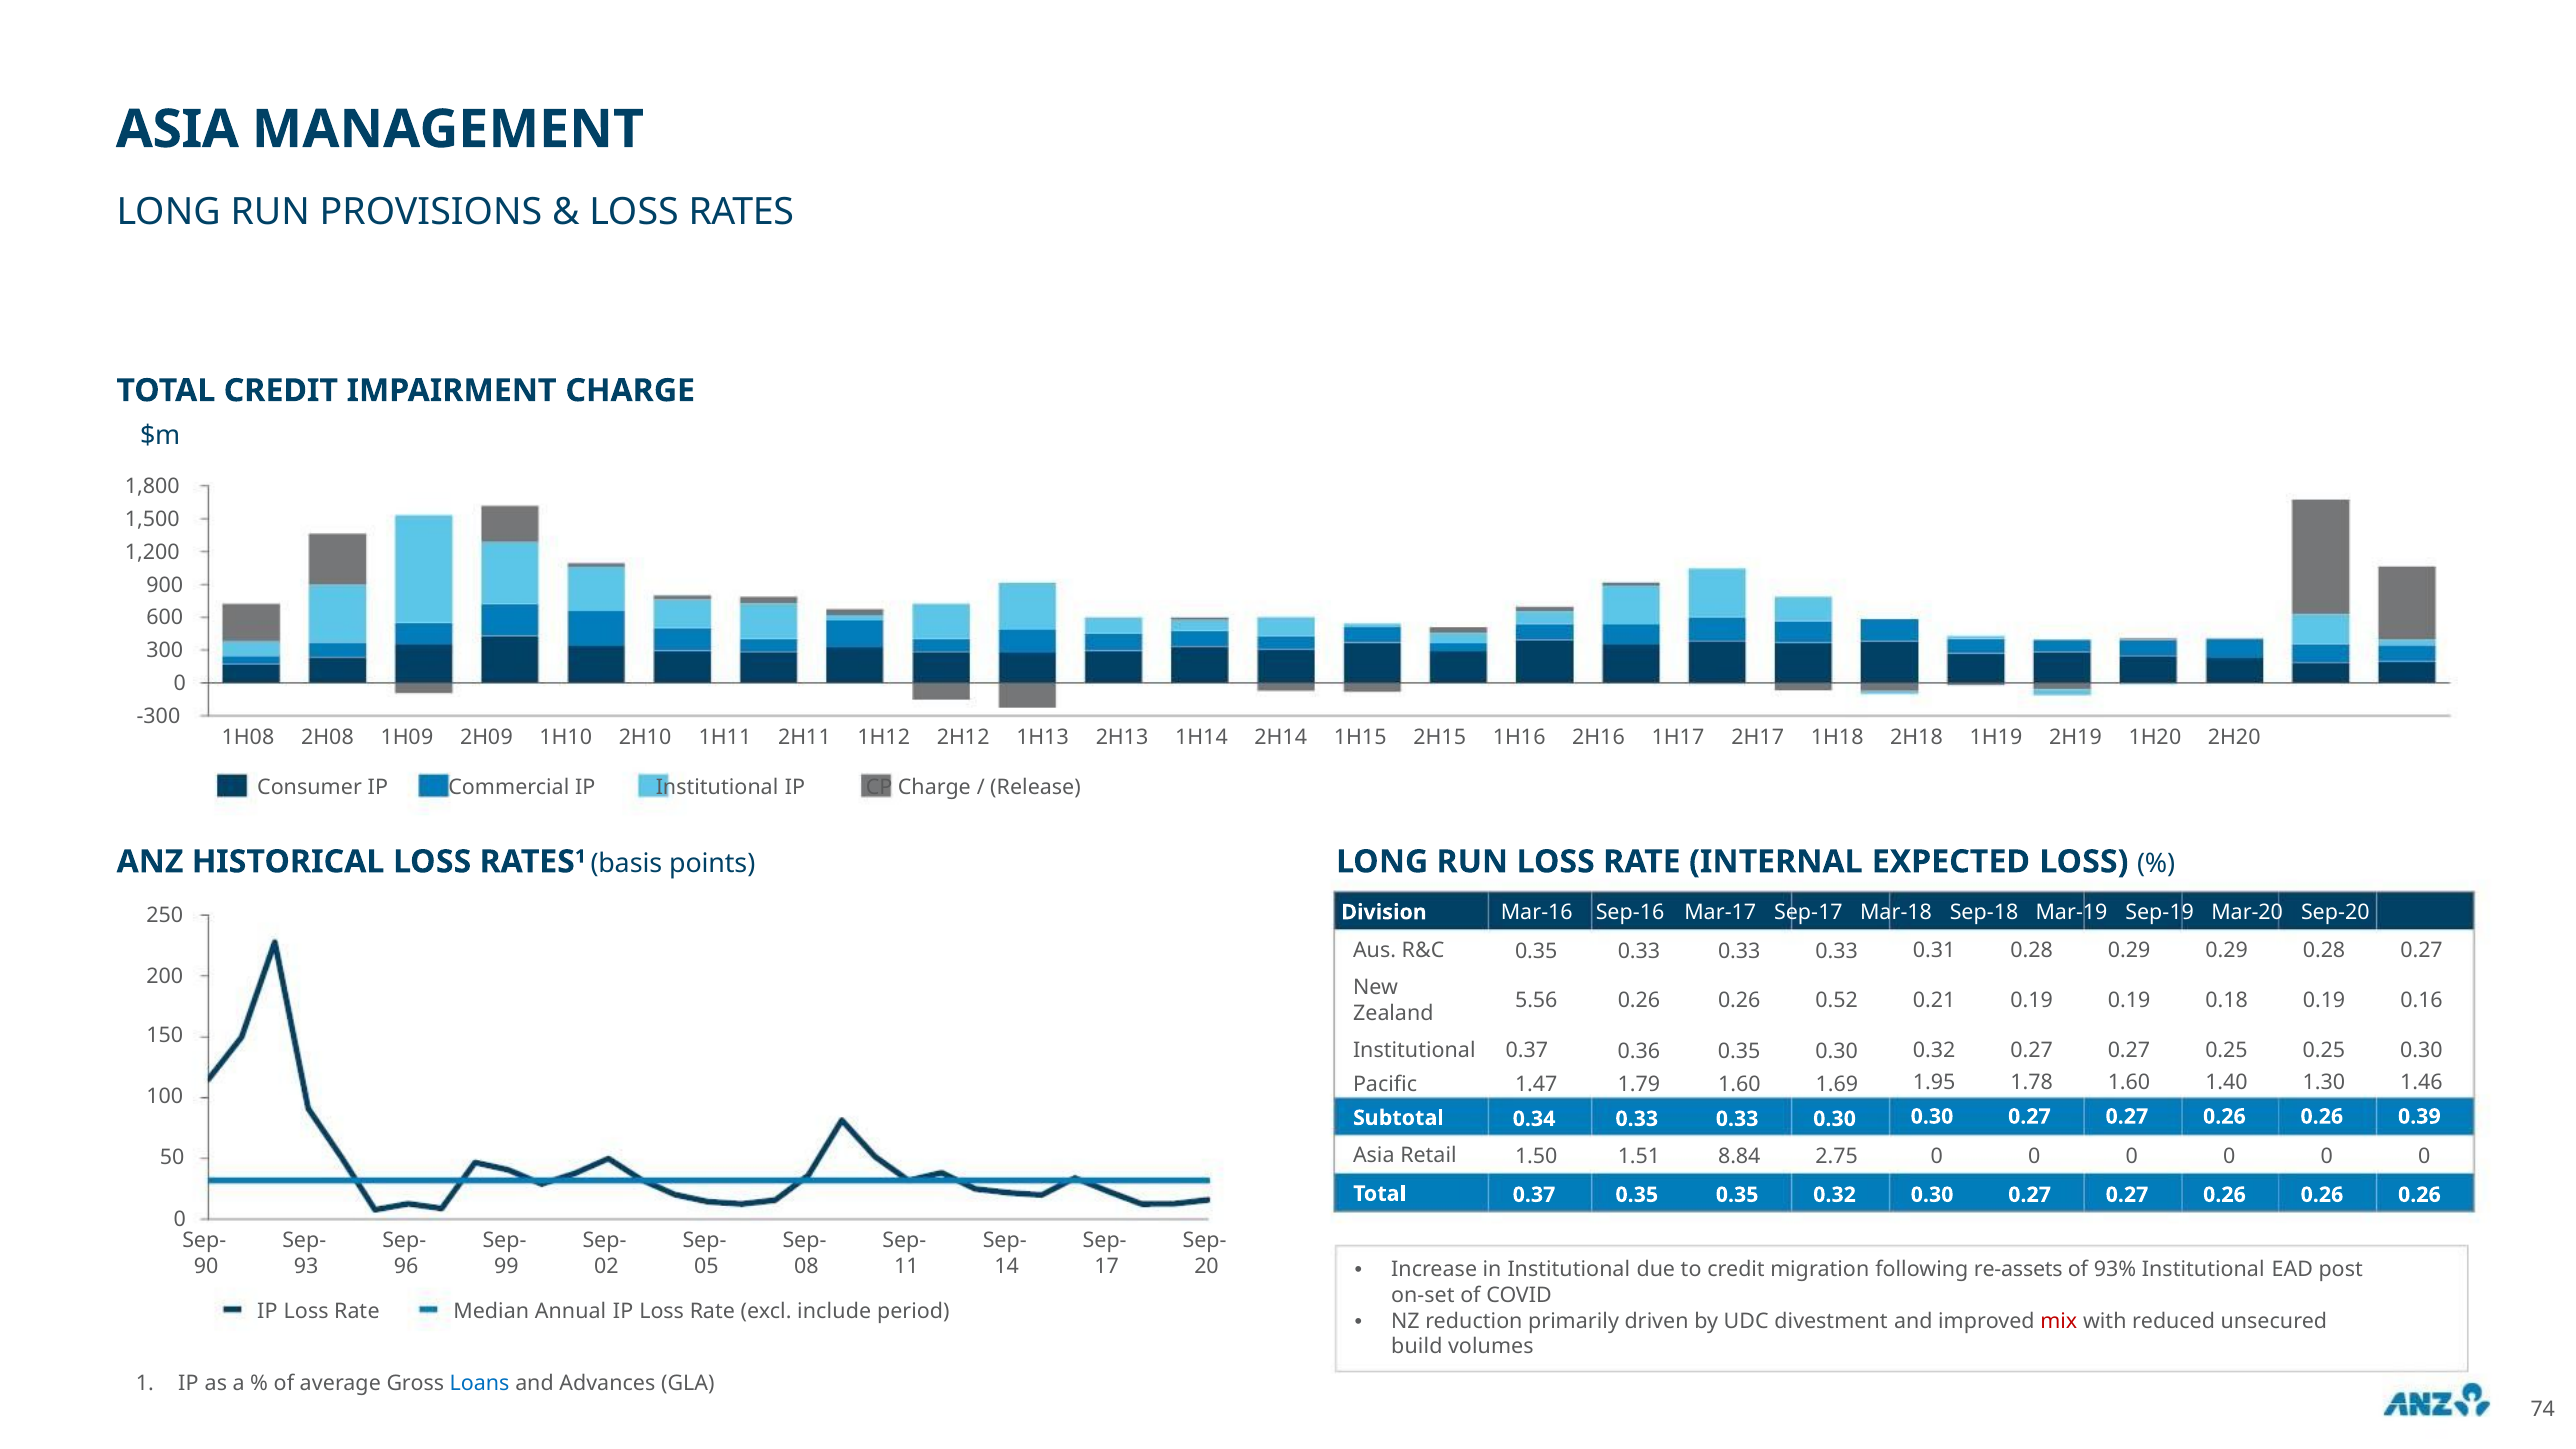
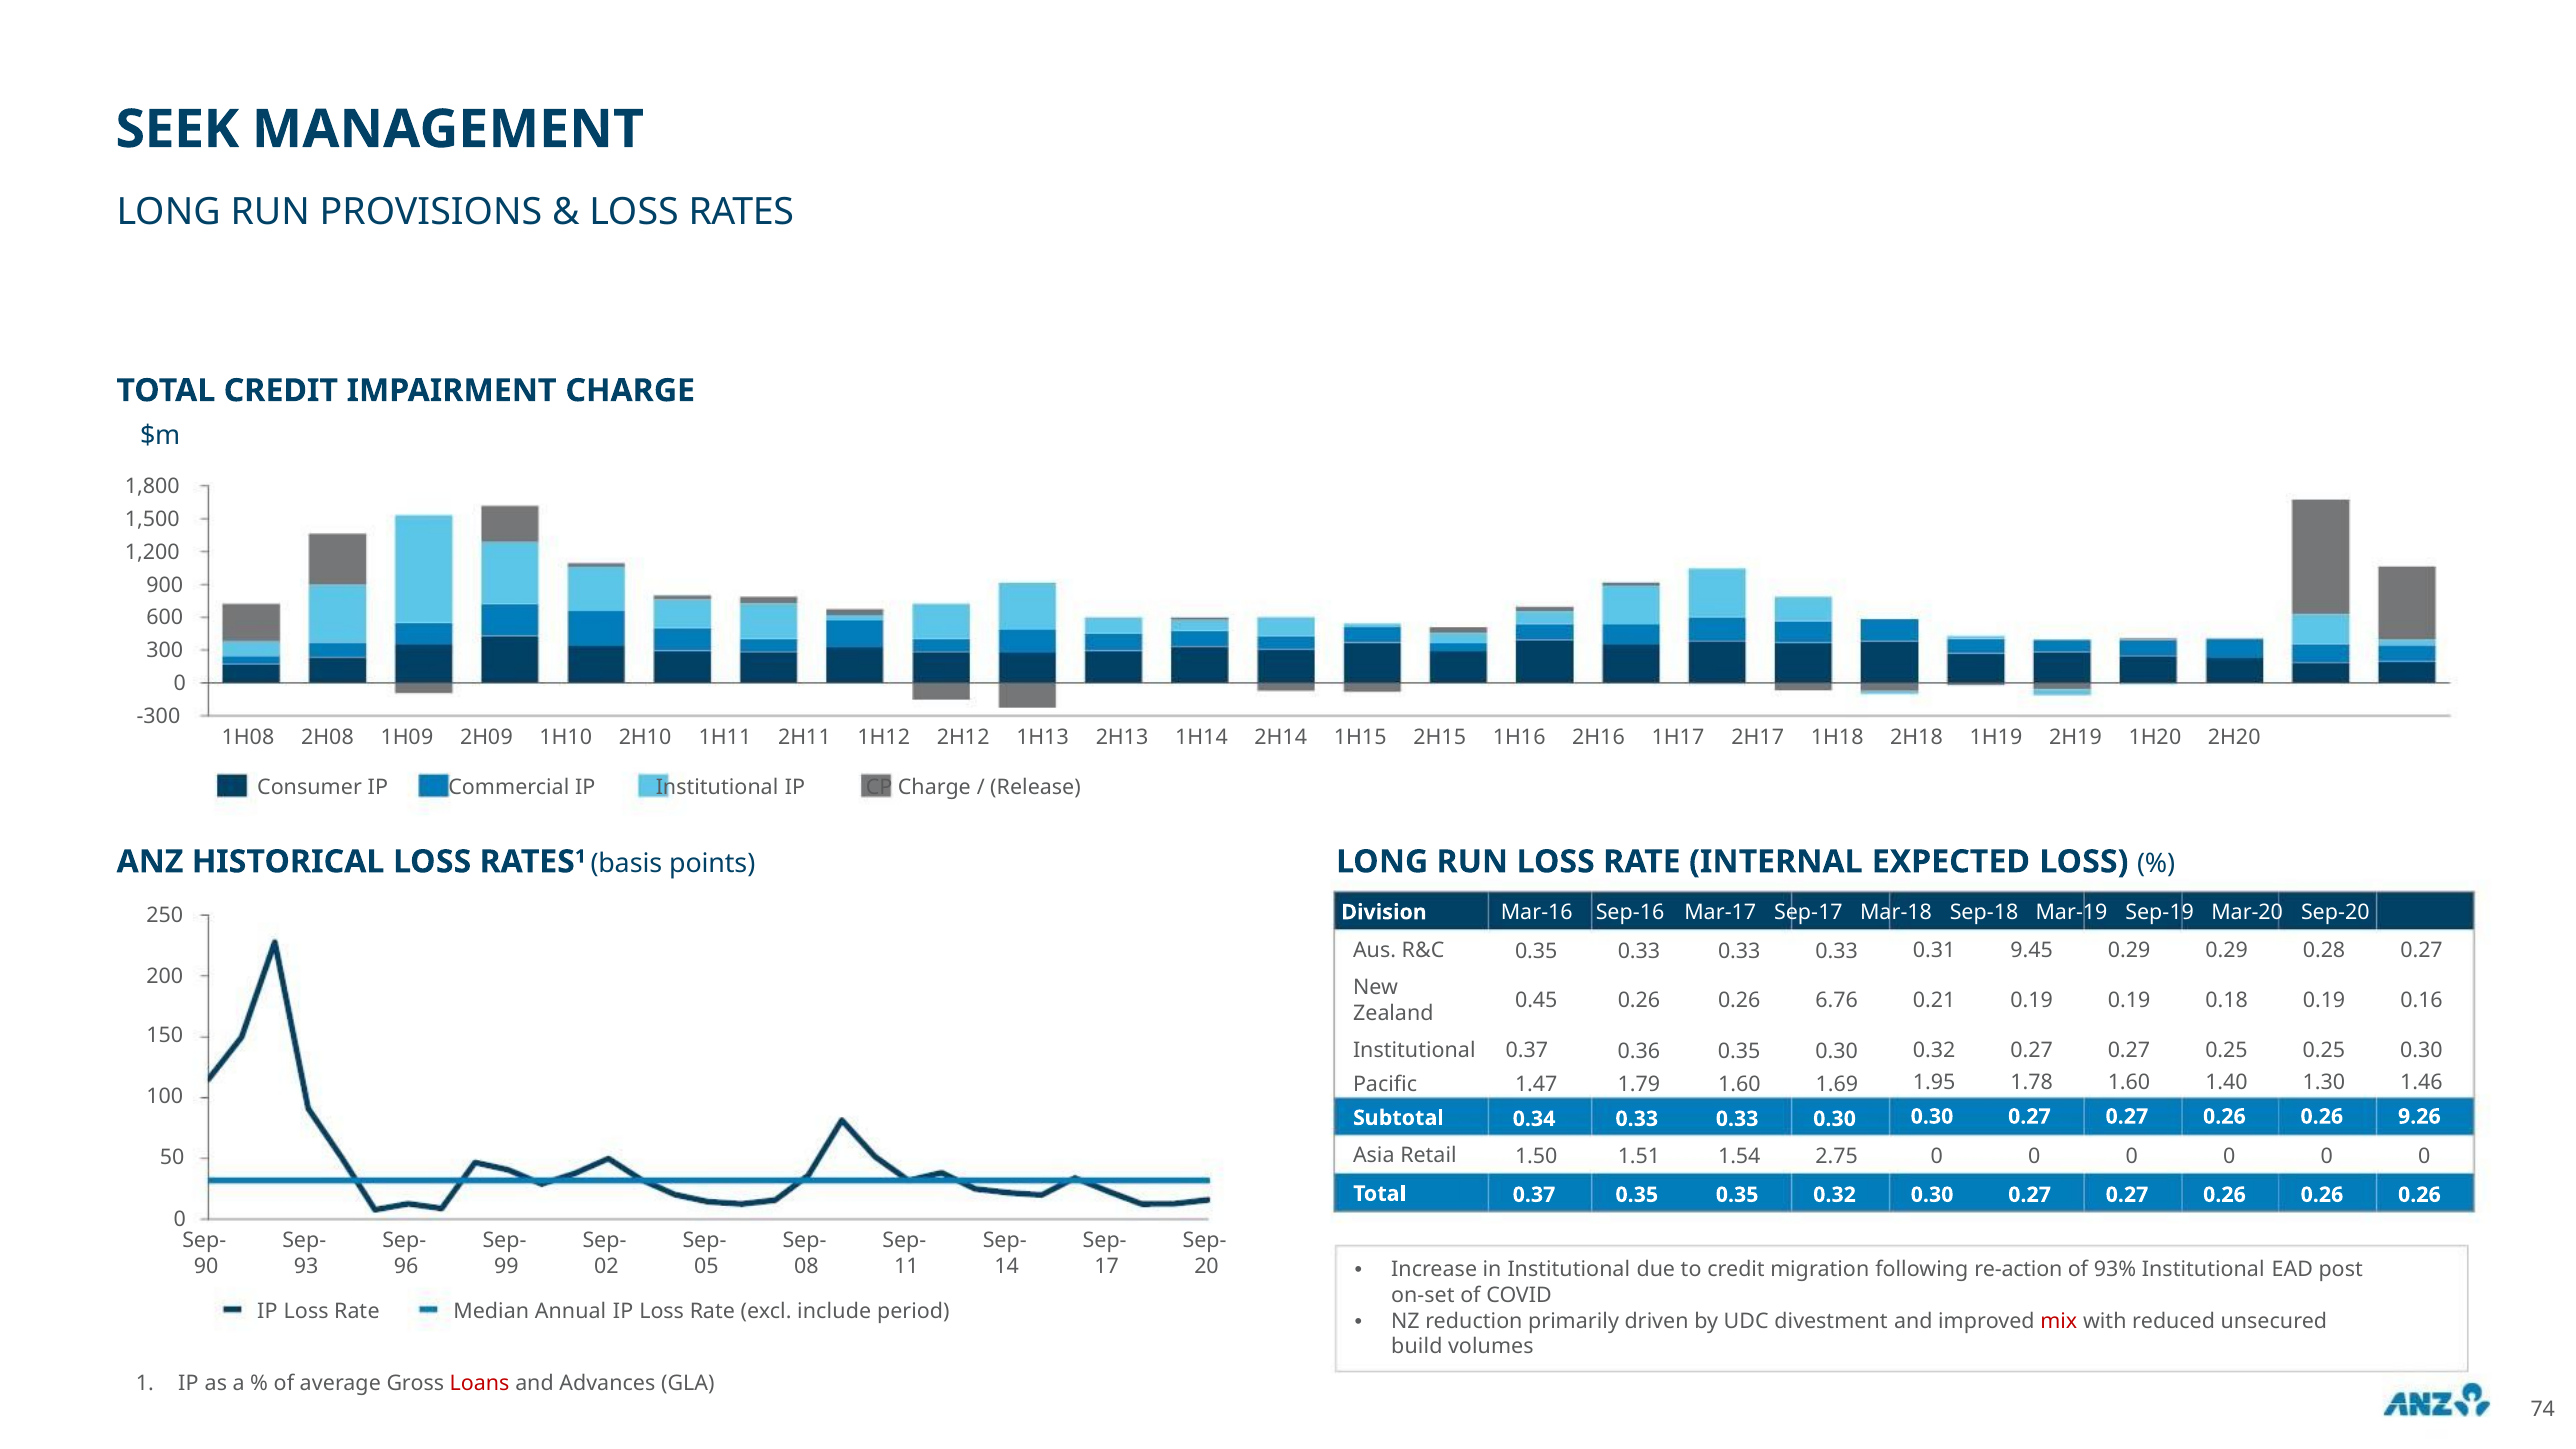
ASIA: ASIA -> SEEK (177, 129)
0.31 0.28: 0.28 -> 9.45 (2032, 950)
5.56: 5.56 -> 0.45 (1536, 1000)
0.52: 0.52 -> 6.76 (1837, 1000)
0.39: 0.39 -> 9.26 (2419, 1117)
8.84: 8.84 -> 1.54 (1739, 1157)
re-assets: re-assets -> re-action (2018, 1270)
Loans colour: blue -> red (480, 1383)
